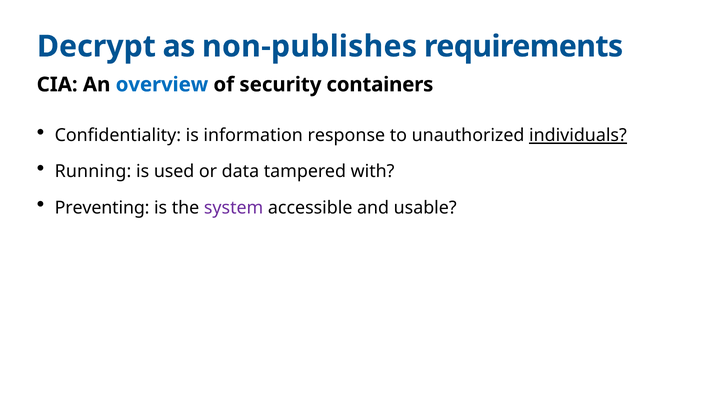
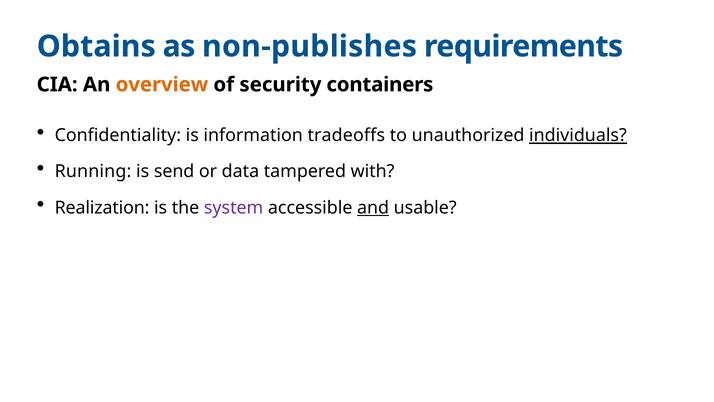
Decrypt: Decrypt -> Obtains (96, 46)
overview colour: blue -> orange (162, 85)
response: response -> tradeoffs (346, 135)
used: used -> send (174, 171)
Preventing: Preventing -> Realization (102, 207)
and underline: none -> present (373, 207)
